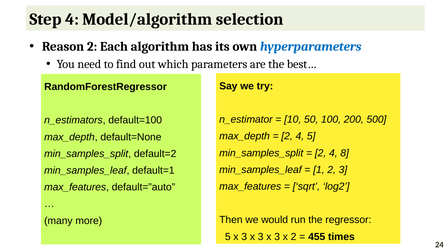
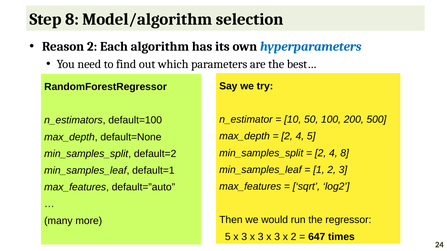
Step 4: 4 -> 8 (72, 19)
455: 455 -> 647 (317, 237)
